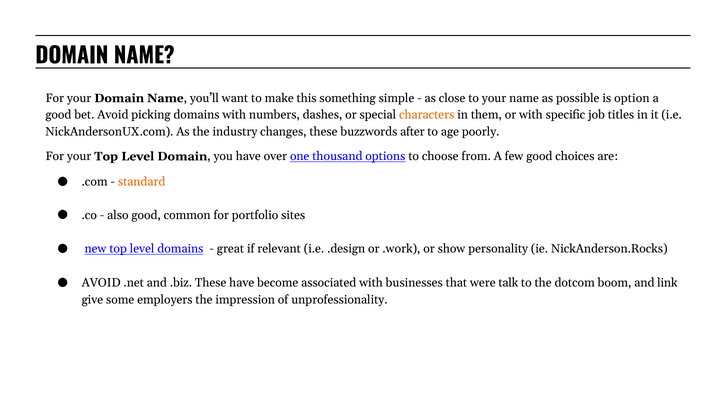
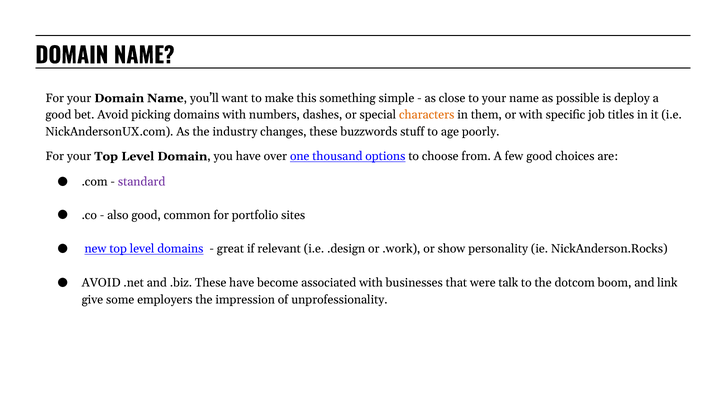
option: option -> deploy (632, 98)
after: after -> stuff (412, 132)
standard colour: orange -> purple (142, 182)
